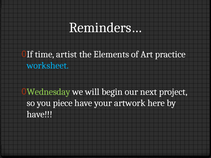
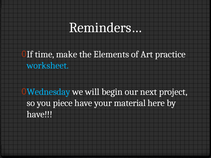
artist: artist -> make (67, 54)
Wednesday colour: light green -> light blue (48, 92)
artwork: artwork -> material (130, 103)
